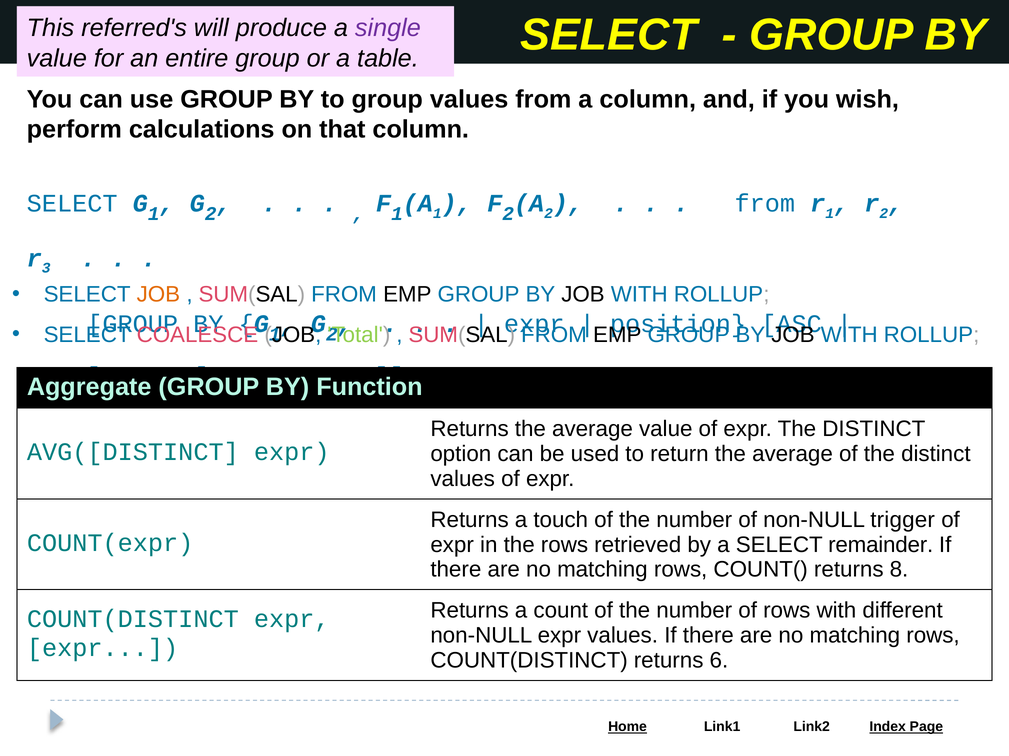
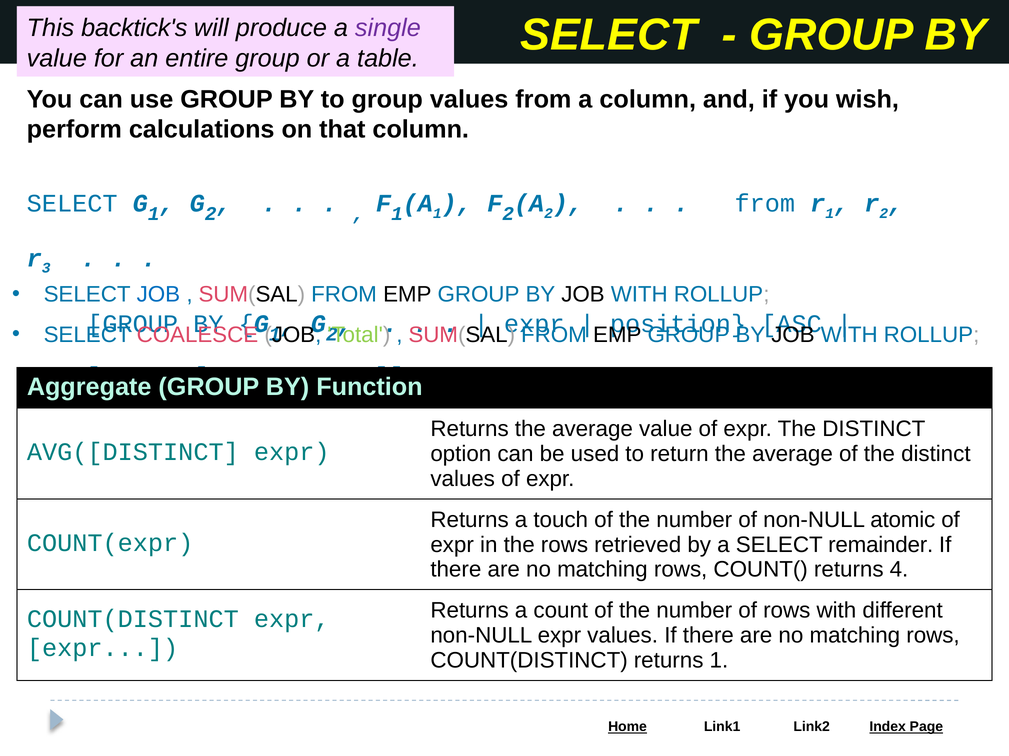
referred's: referred's -> backtick's (134, 28)
JOB colour: orange -> blue (158, 295)
trigger: trigger -> atomic (903, 520)
8: 8 -> 4 (899, 570)
returns 6: 6 -> 1 (719, 661)
